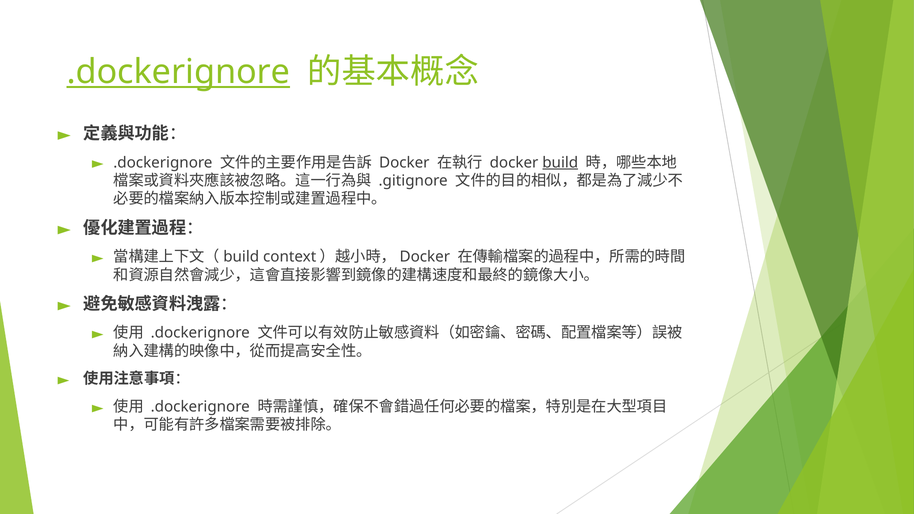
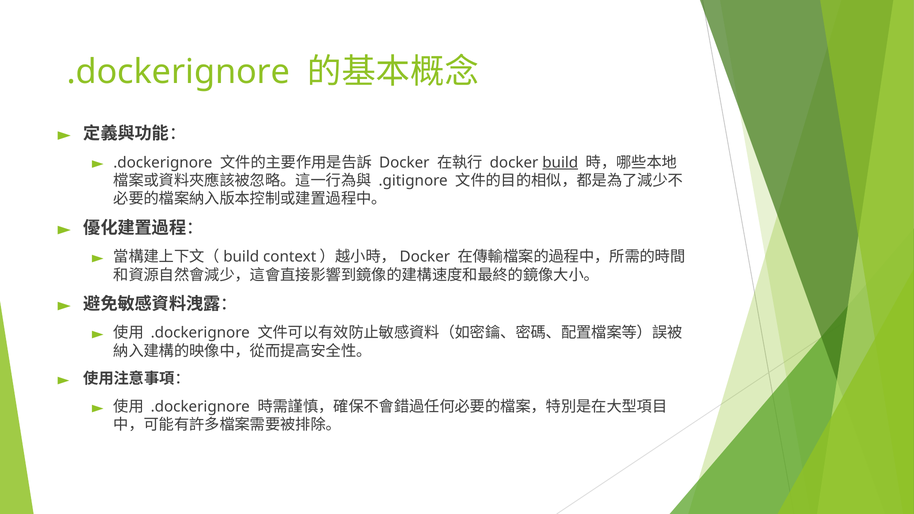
.dockerignore underline: present -> none (178, 72)
